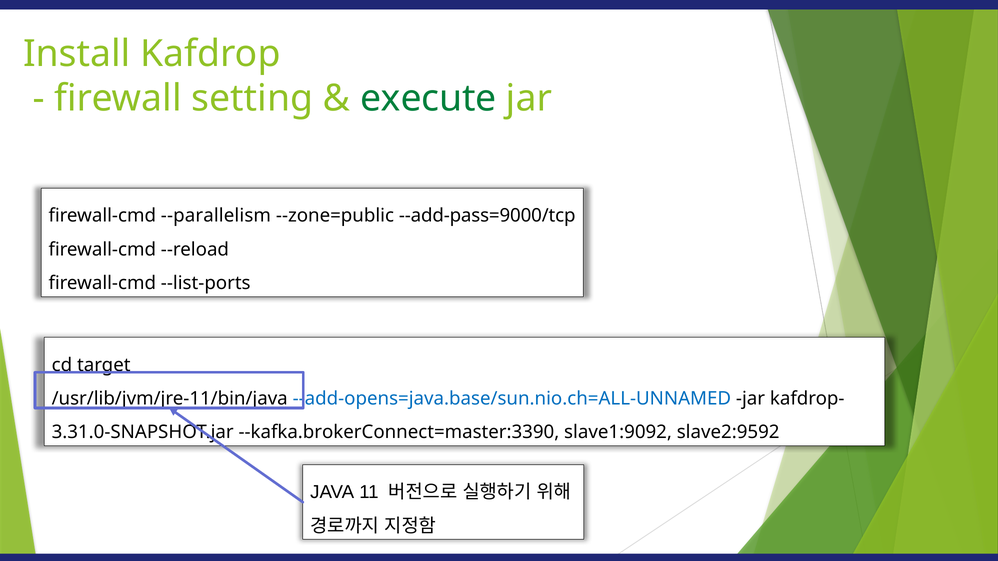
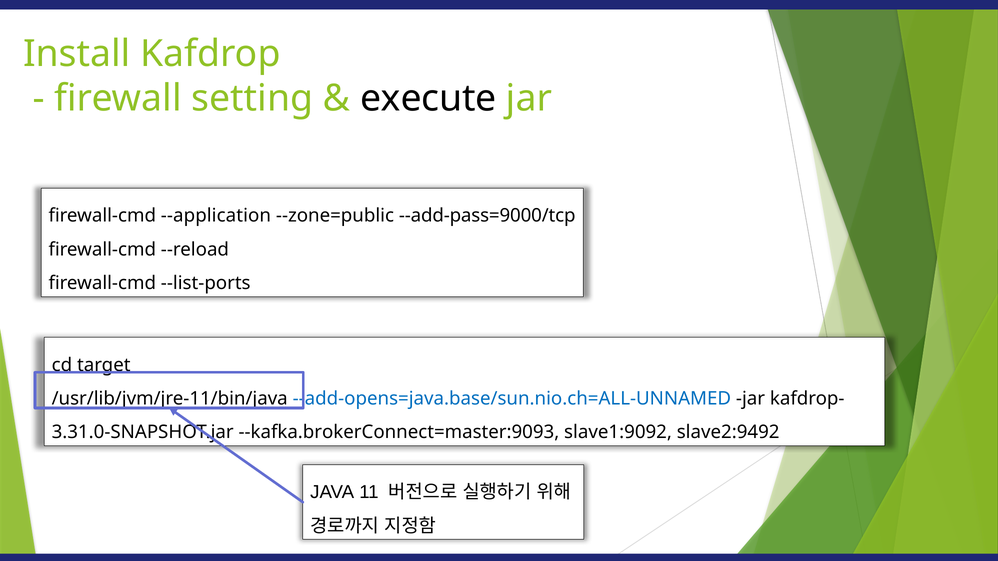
execute colour: green -> black (428, 99)
--parallelism: --parallelism -> --application (216, 216)
--kafka.brokerConnect=master:3390: --kafka.brokerConnect=master:3390 -> --kafka.brokerConnect=master:9093 (399, 432)
slave2:9592: slave2:9592 -> slave2:9492 (728, 432)
